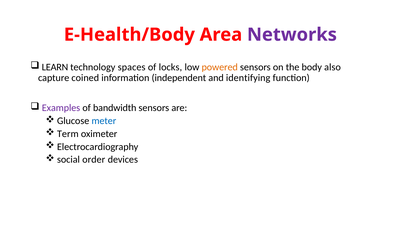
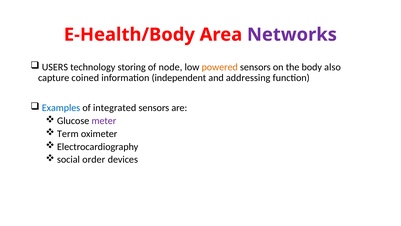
LEARN: LEARN -> USERS (55, 67)
spaces: spaces -> storing (132, 67)
locks: locks -> node (170, 67)
identifying: identifying -> addressing (248, 78)
Examples colour: purple -> blue (61, 108)
bandwidth: bandwidth -> integrated (115, 108)
meter colour: blue -> purple (104, 121)
